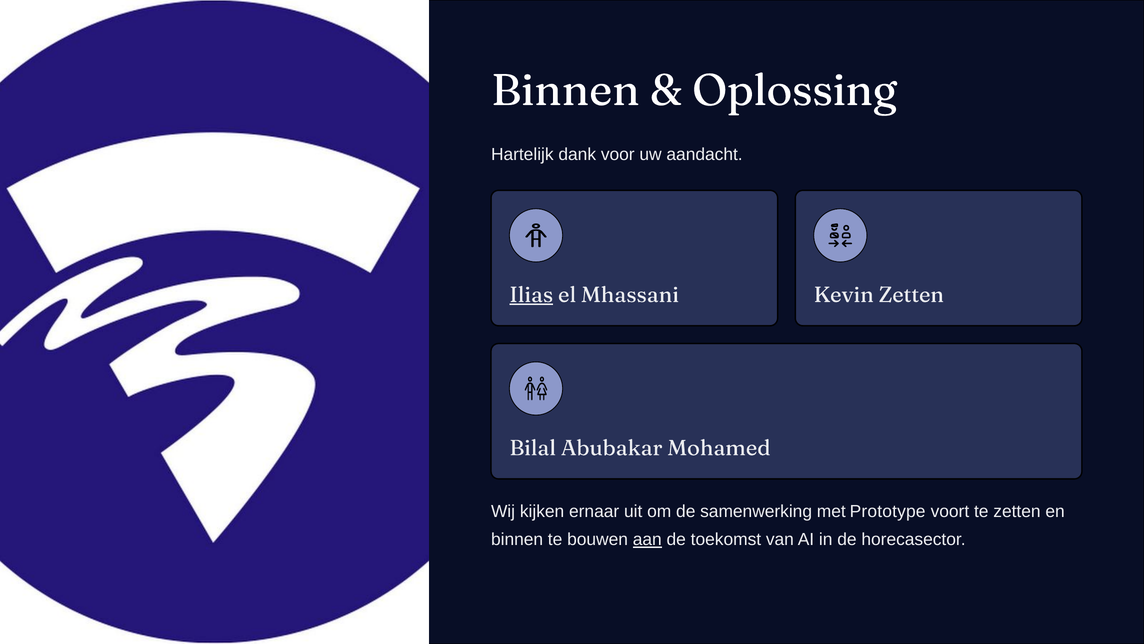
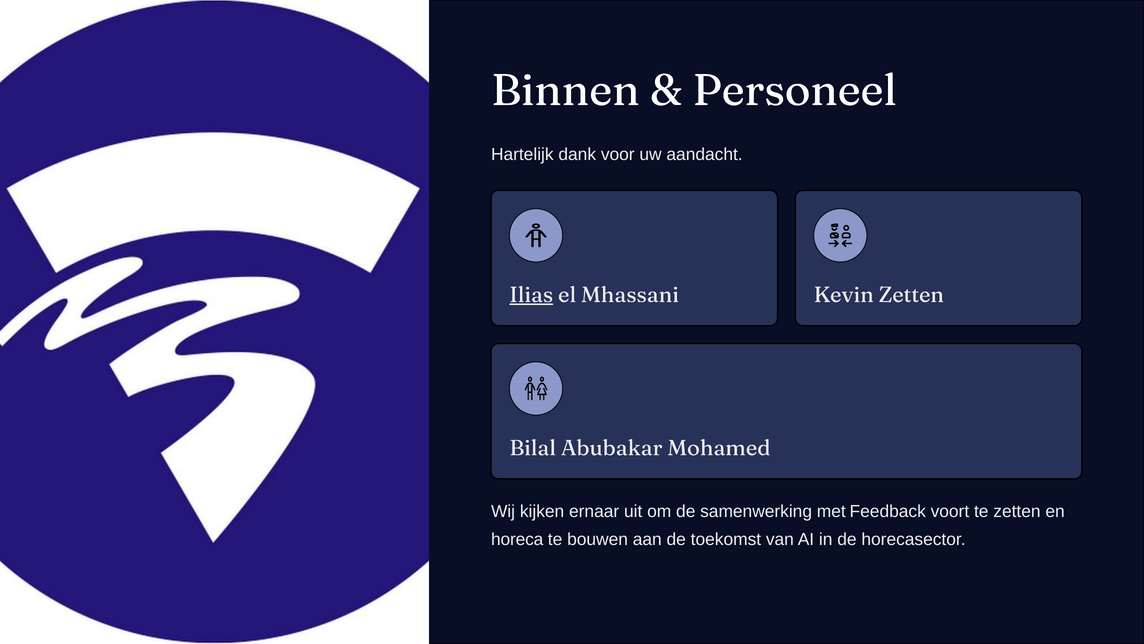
Oplossing: Oplossing -> Personeel (795, 90)
Prototype: Prototype -> Feedback (888, 511)
binnen: binnen -> horeca (517, 539)
aan underline: present -> none (647, 539)
